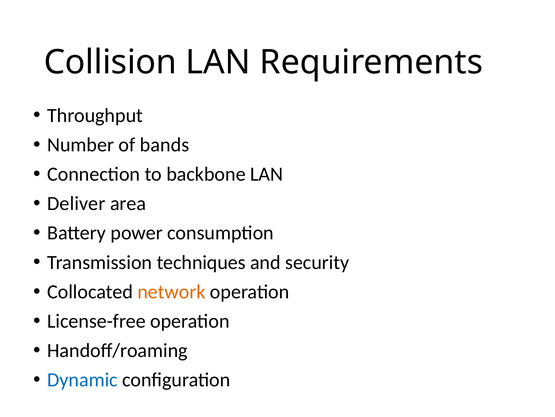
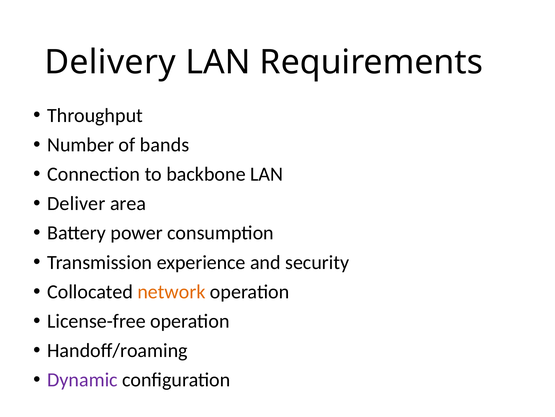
Collision: Collision -> Delivery (110, 62)
techniques: techniques -> experience (201, 262)
Dynamic colour: blue -> purple (82, 379)
